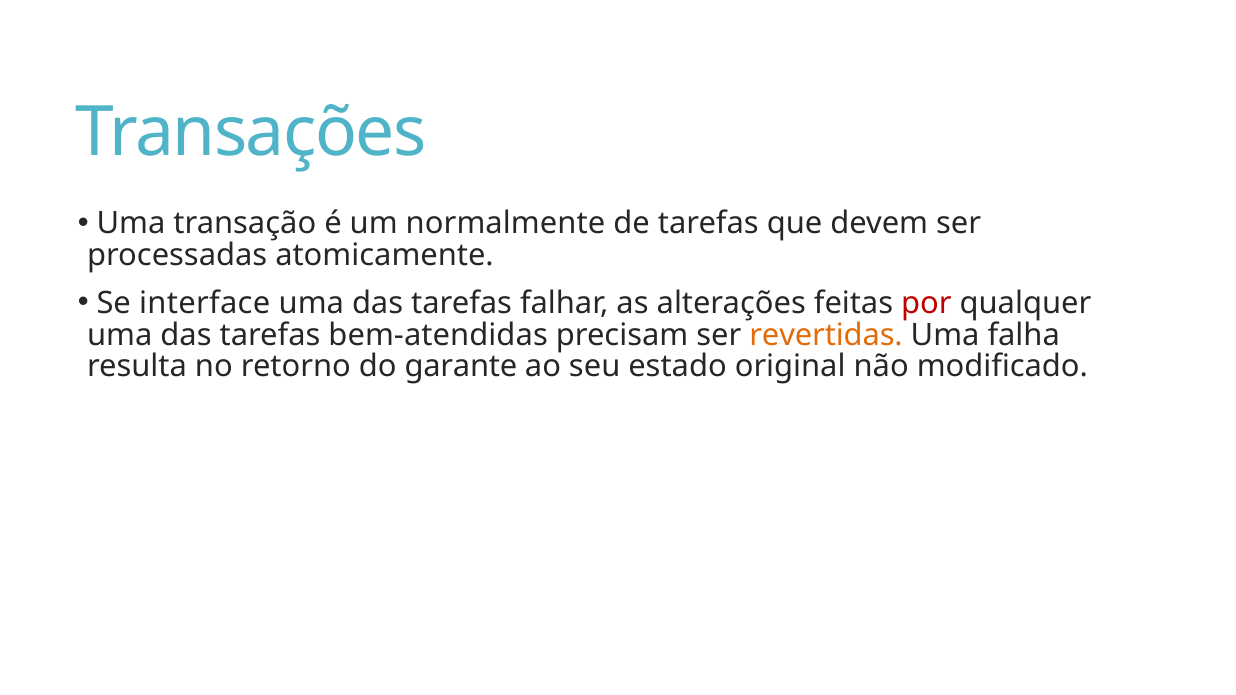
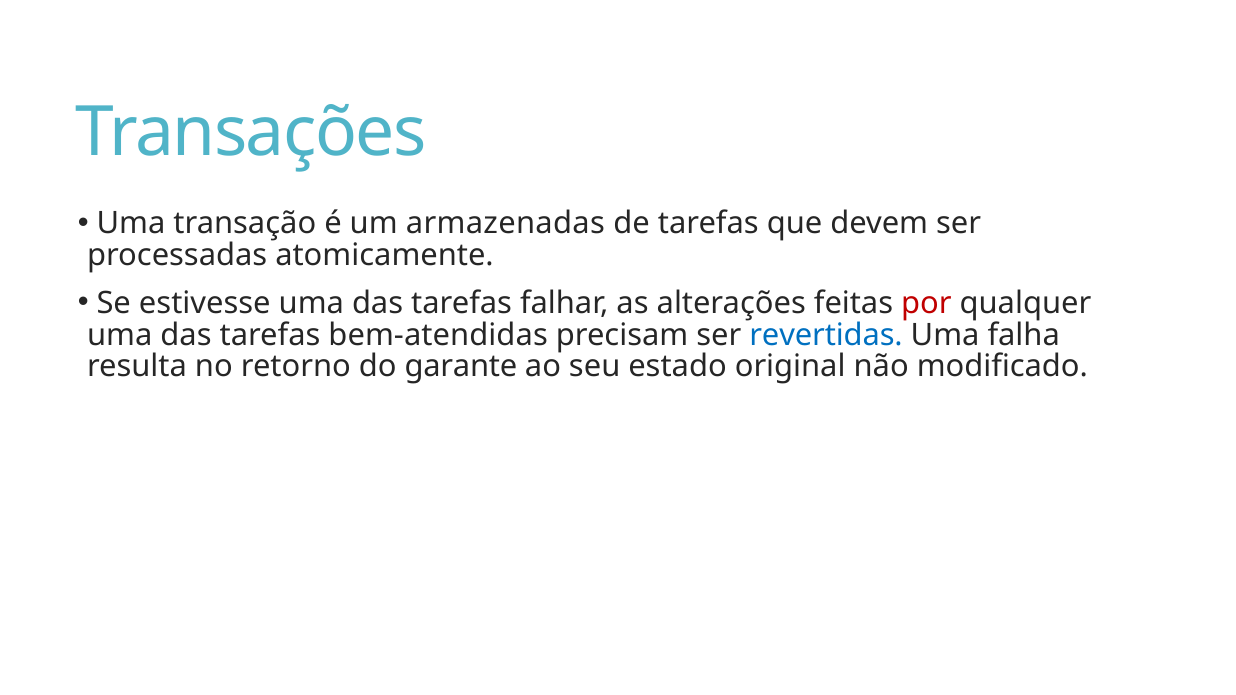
normalmente: normalmente -> armazenadas (505, 224)
interface: interface -> estivesse (205, 303)
revertidas colour: orange -> blue (826, 335)
